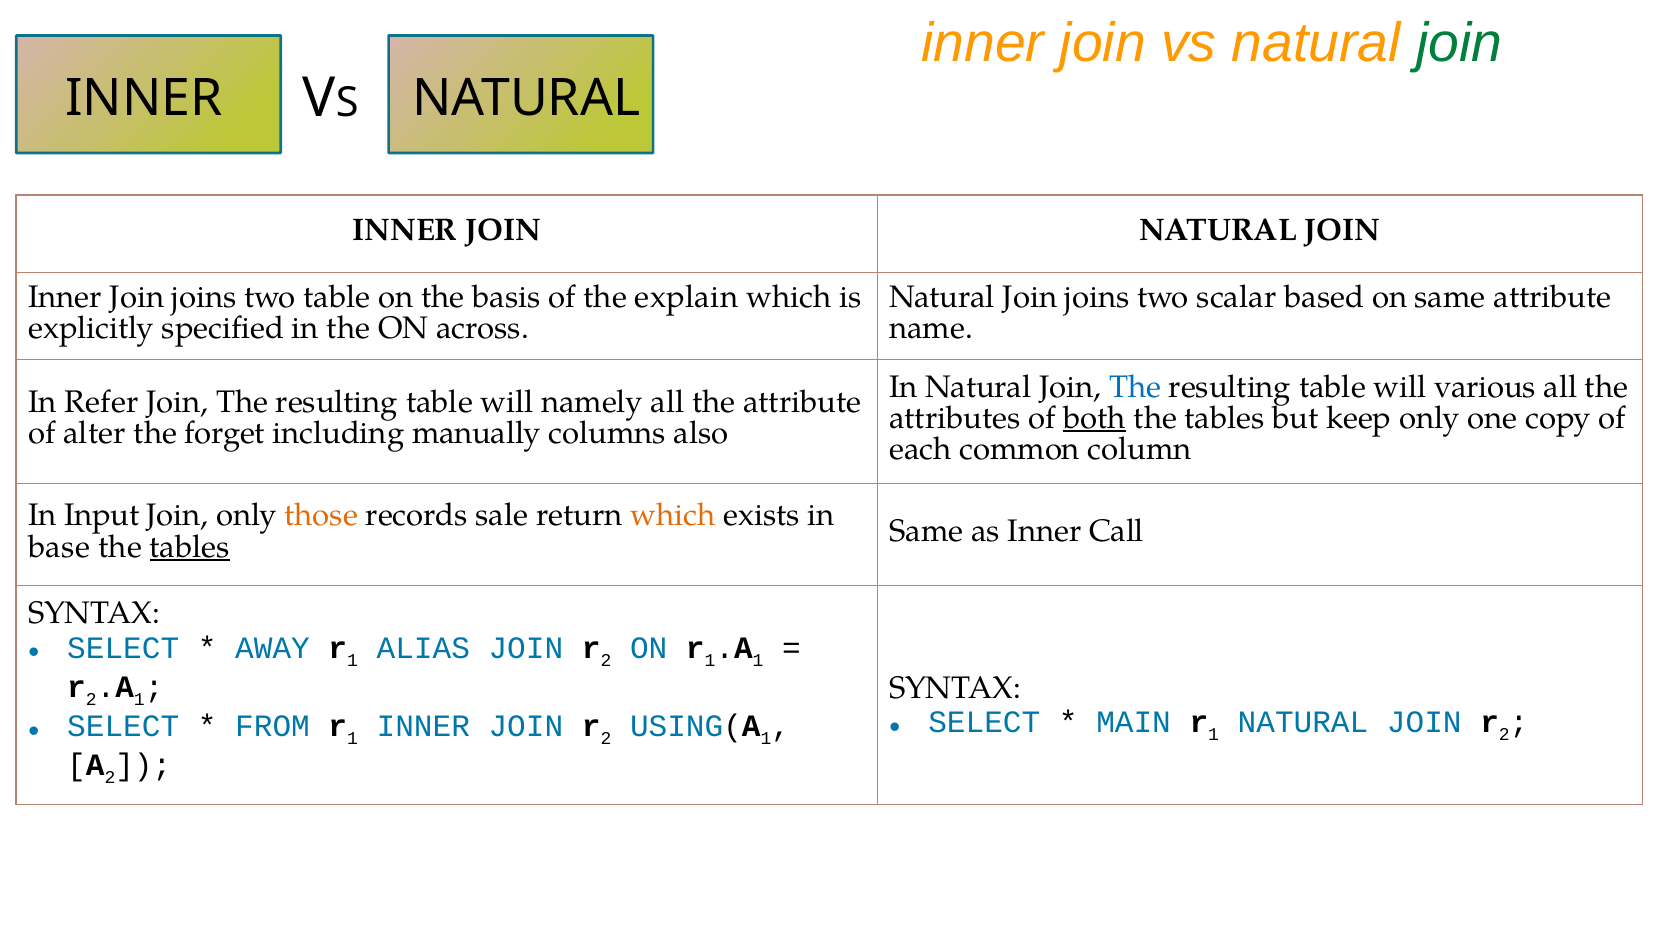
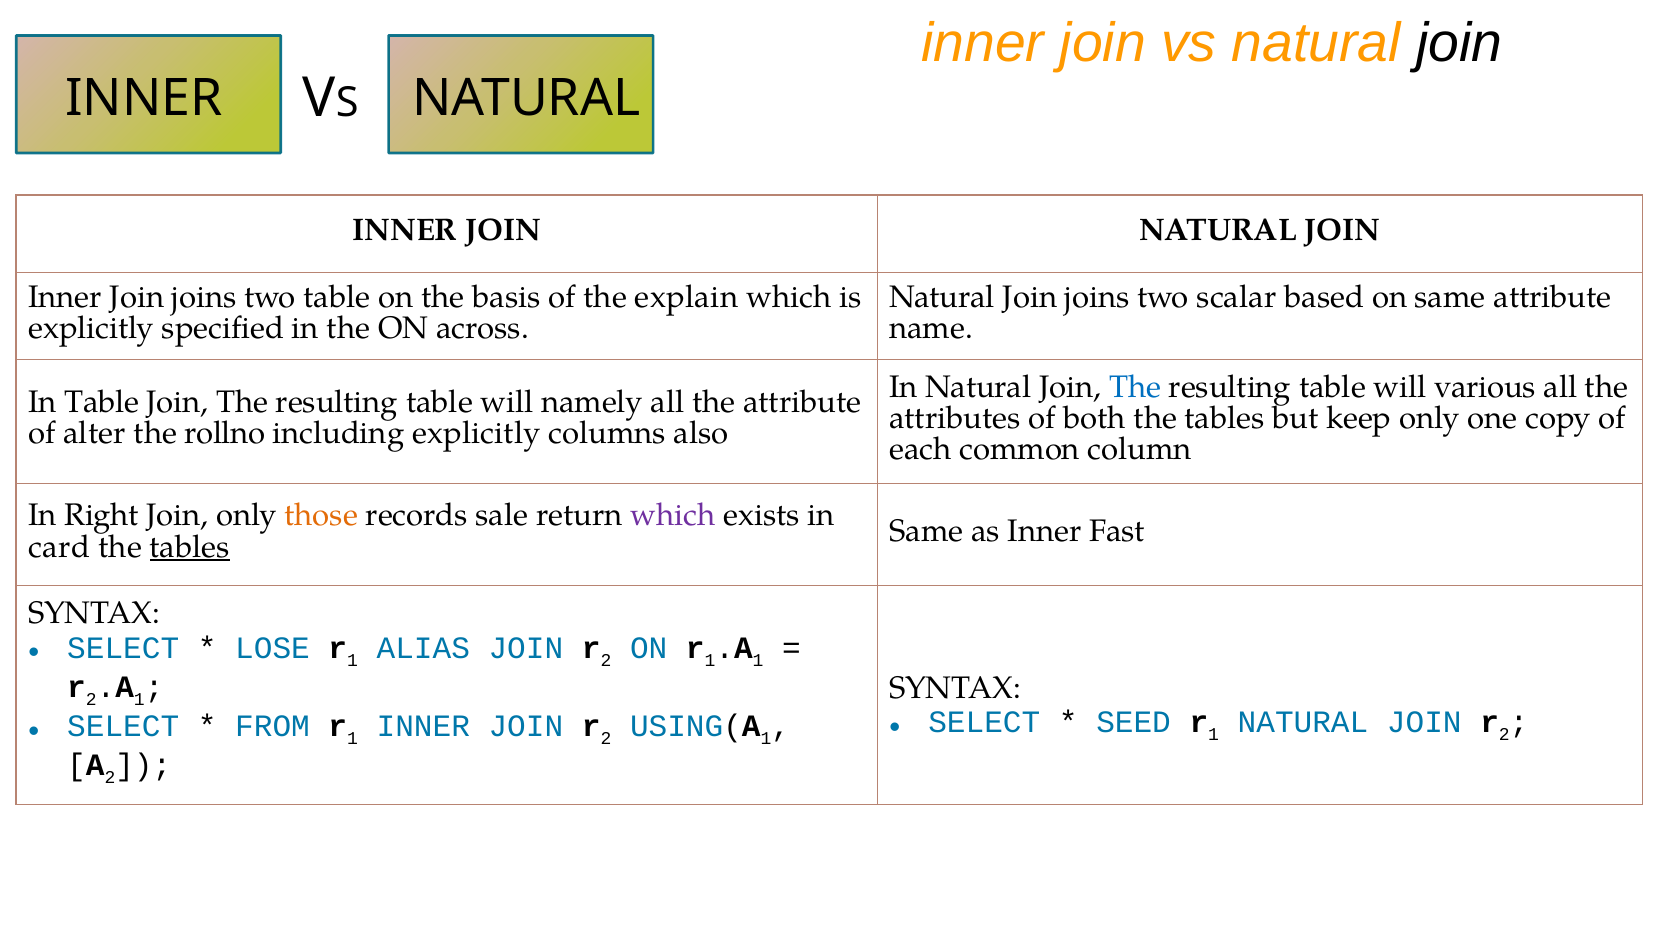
join colour: green -> black (1459, 43)
In Refer: Refer -> Table (102, 402)
both underline: present -> none (1094, 418)
forget: forget -> rollno (225, 434)
including manually: manually -> explicitly (476, 434)
Input: Input -> Right (102, 516)
which colour: orange -> purple (673, 516)
Call: Call -> Fast (1117, 531)
base: base -> card (59, 547)
AWAY: AWAY -> LOSE (273, 648)
MAIN: MAIN -> SEED (1134, 723)
